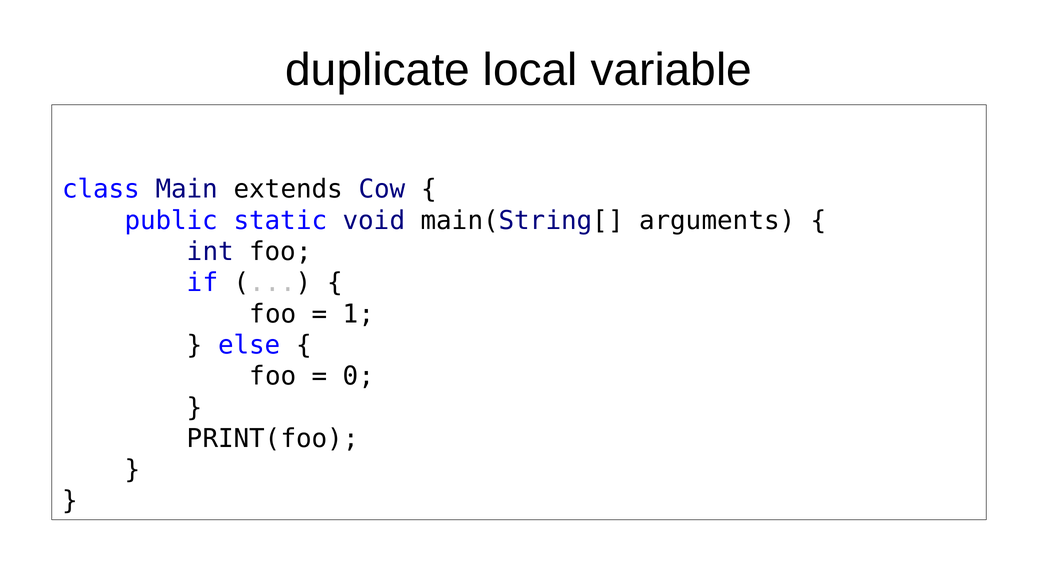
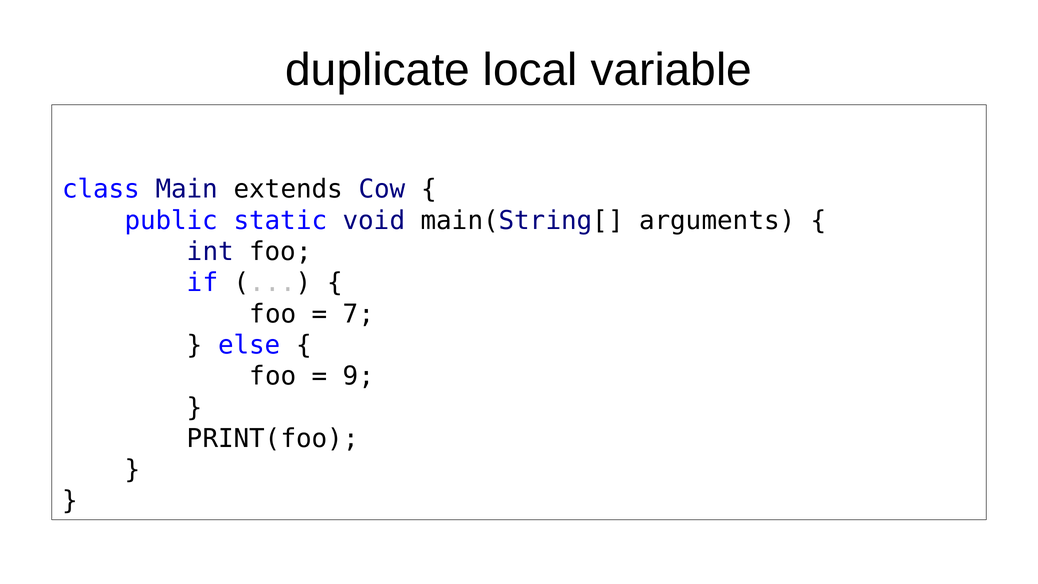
1: 1 -> 7 (359, 314)
0: 0 -> 9 (359, 376)
